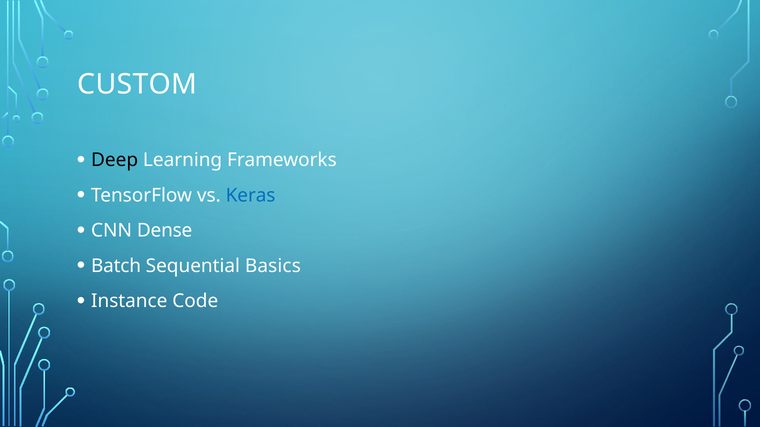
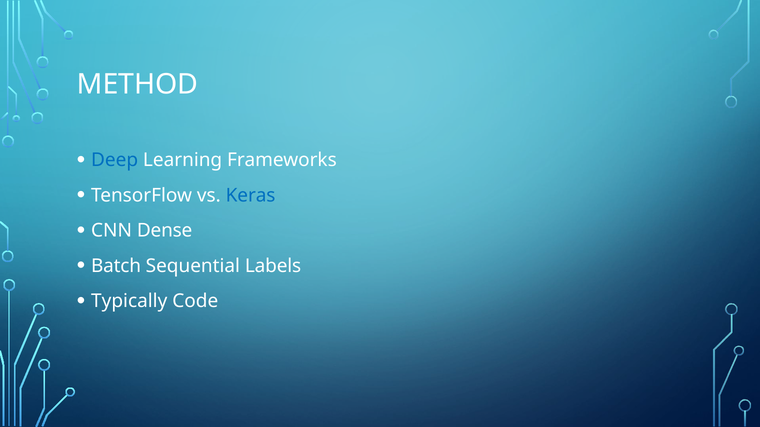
CUSTOM: CUSTOM -> METHOD (137, 84)
Deep colour: black -> blue (115, 160)
Basics: Basics -> Labels (273, 266)
Instance: Instance -> Typically (129, 301)
